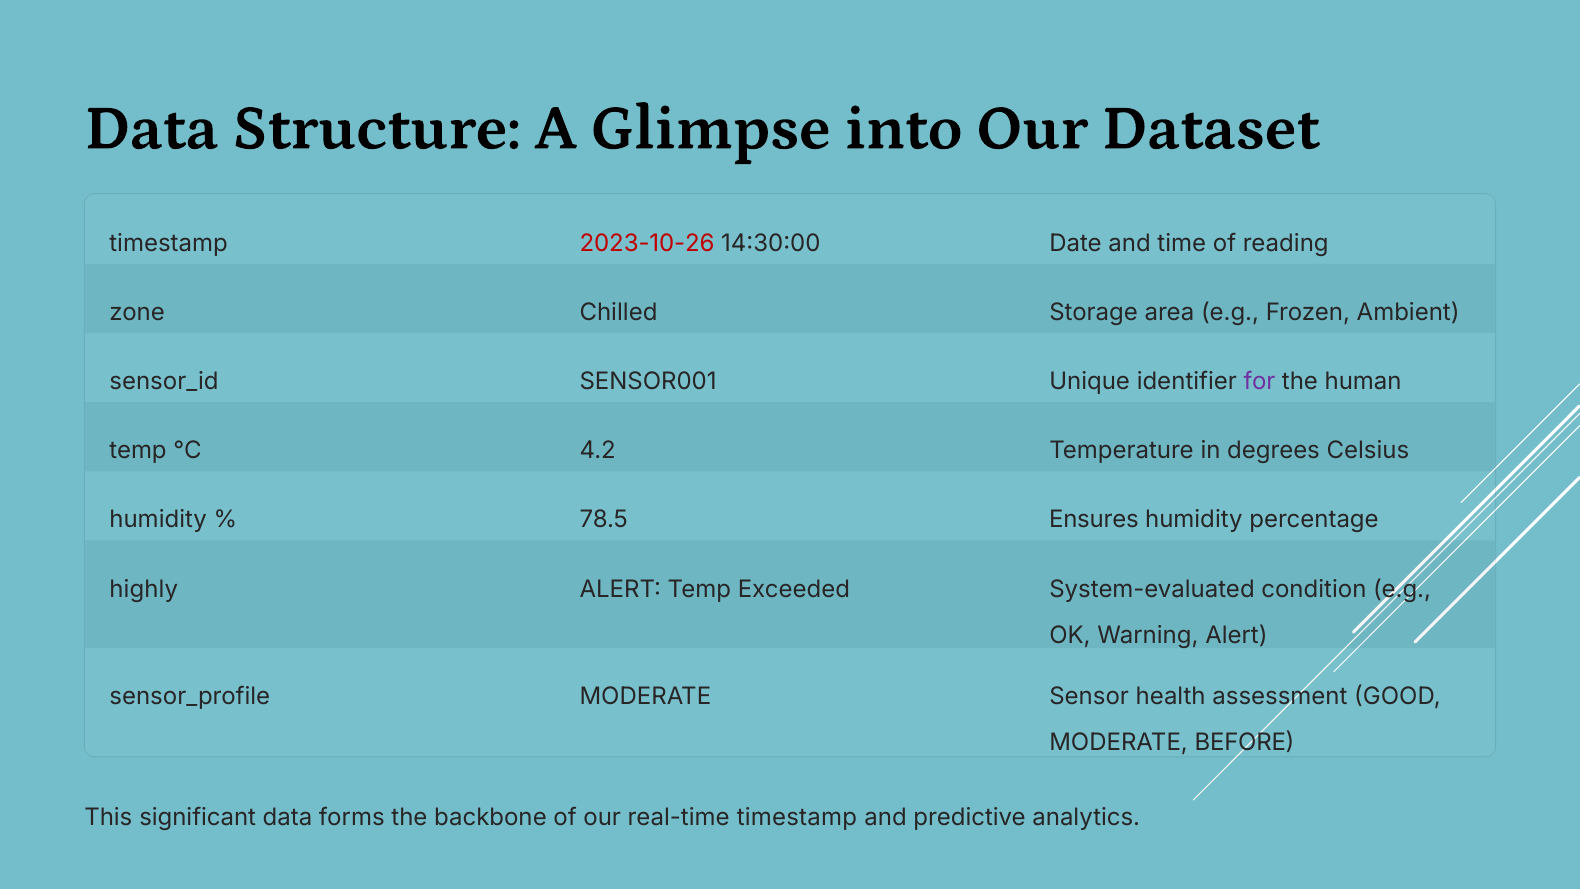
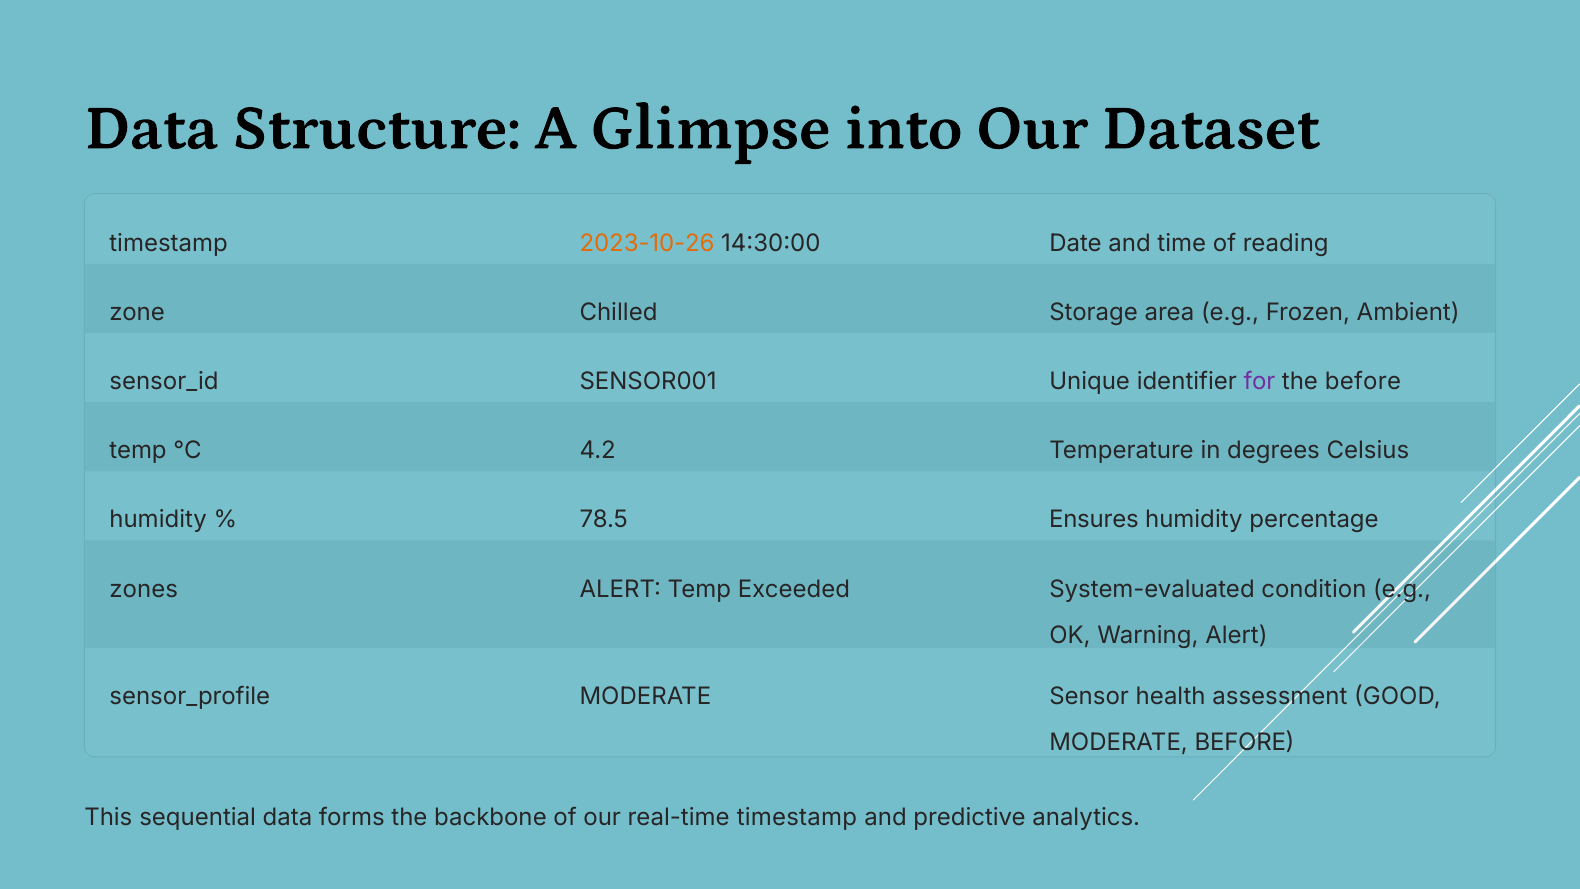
2023-10-26 colour: red -> orange (647, 243)
the human: human -> before (1363, 381)
highly: highly -> zones (144, 589)
significant: significant -> sequential (198, 817)
